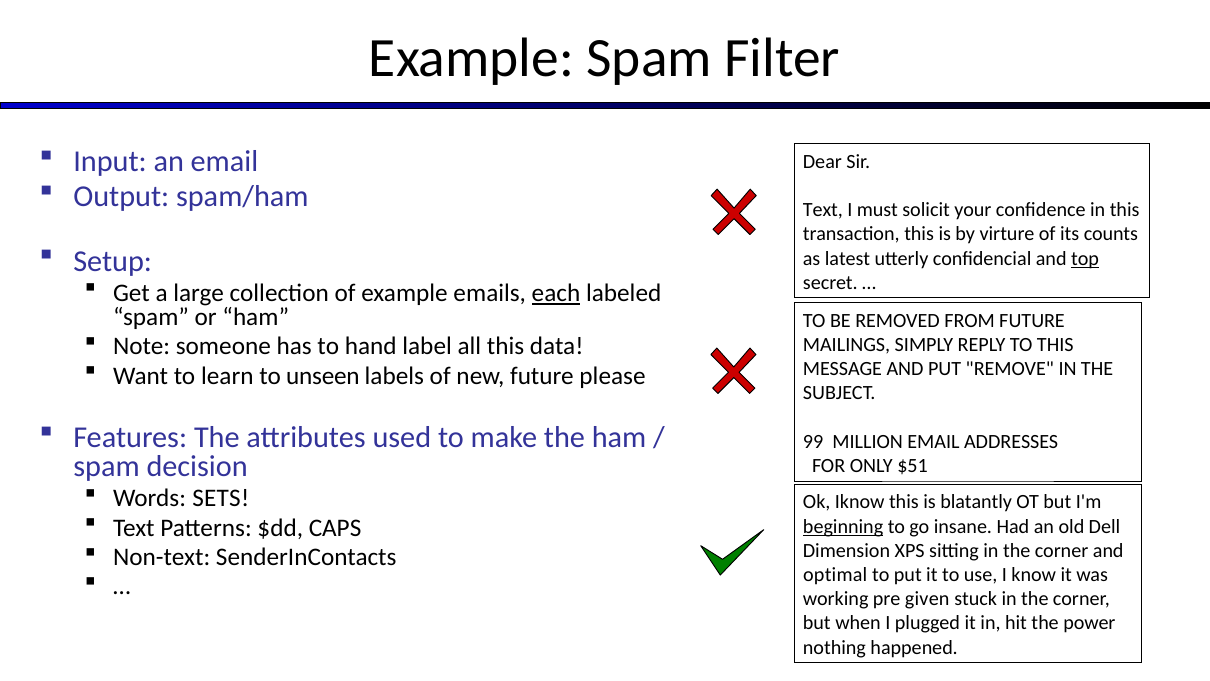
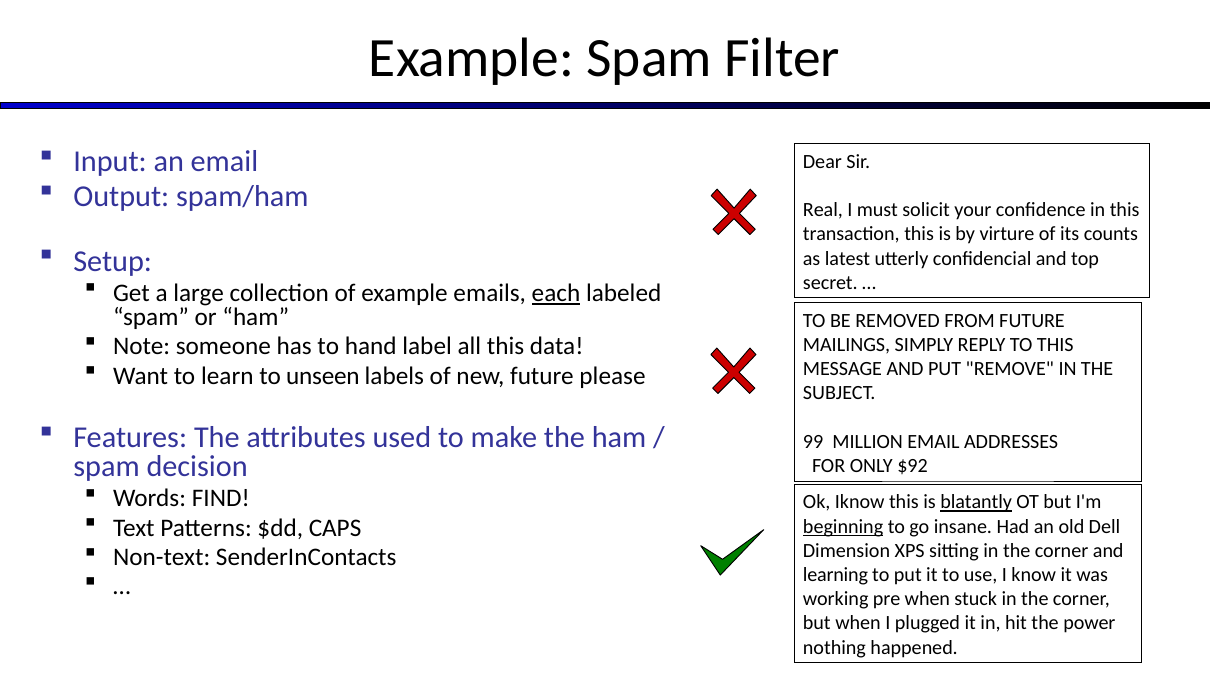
Text: Text -> Real (823, 210)
top underline: present -> none (1085, 258)
$51: $51 -> $92 (913, 466)
SETS: SETS -> FIND (221, 498)
blatantly underline: none -> present (976, 502)
optimal: optimal -> learning (835, 575)
pre given: given -> when (927, 599)
